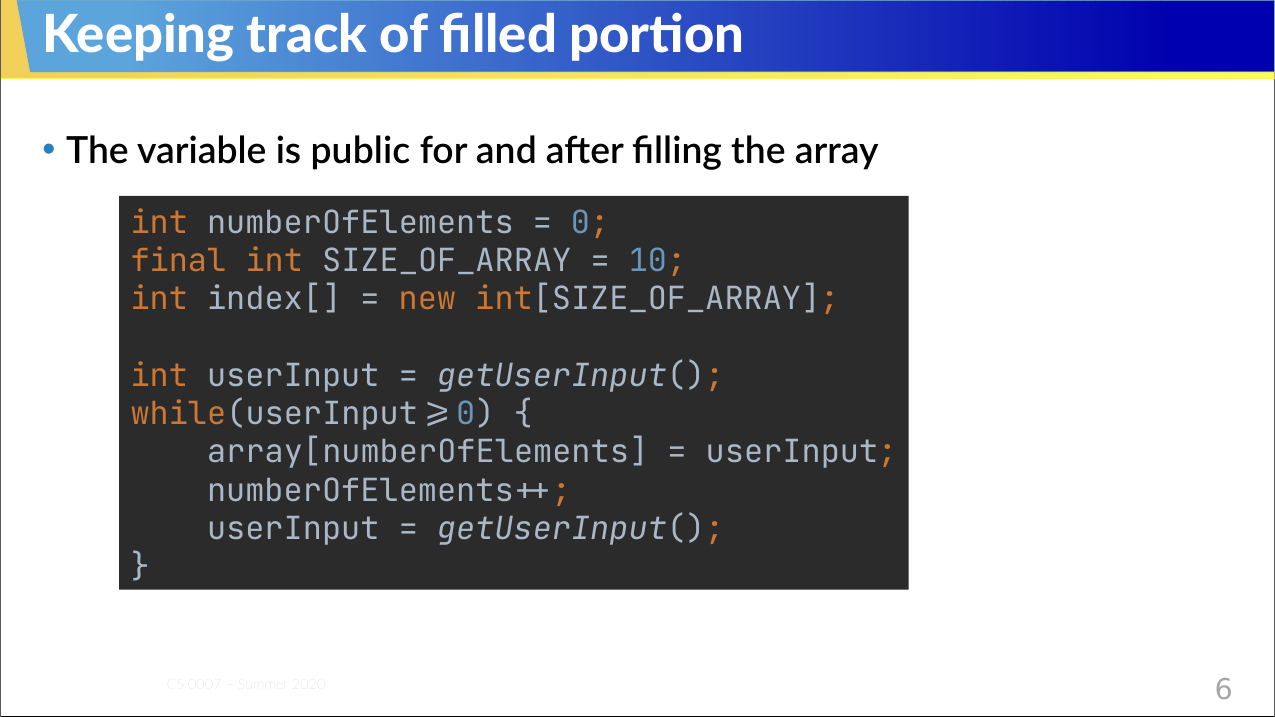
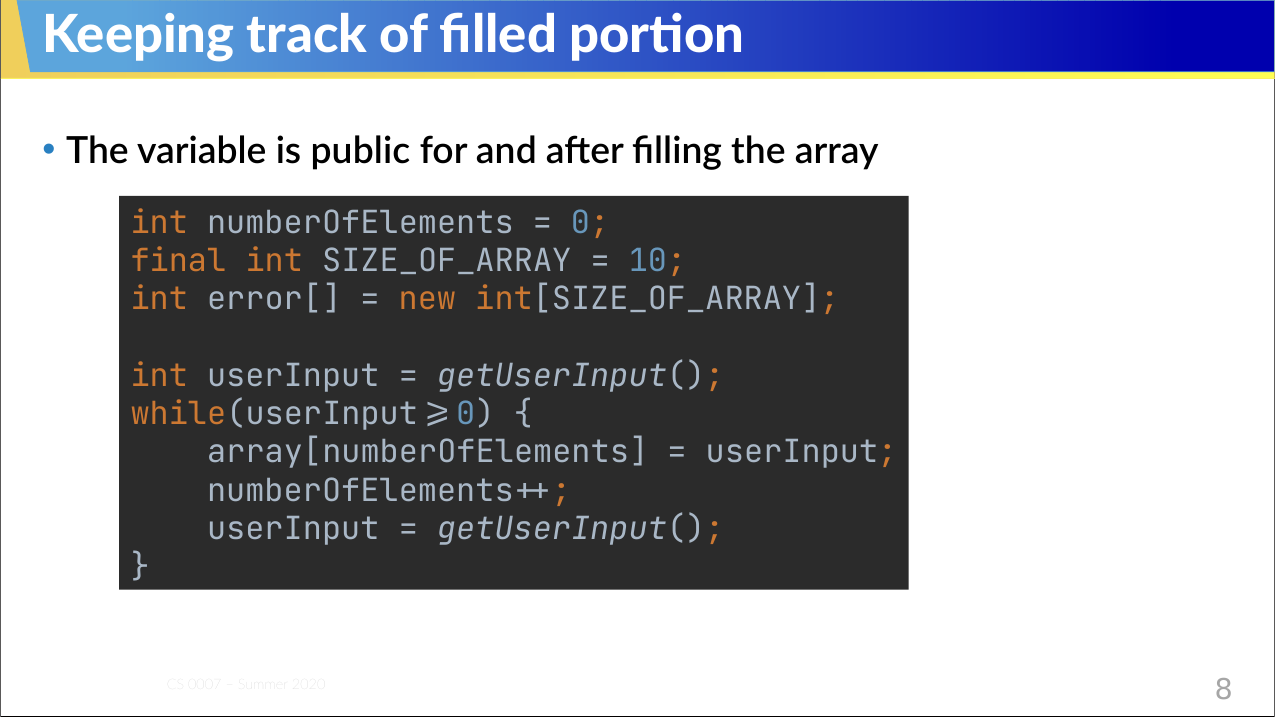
index[: index[ -> error[ (274, 299)
6: 6 -> 8 (1224, 691)
